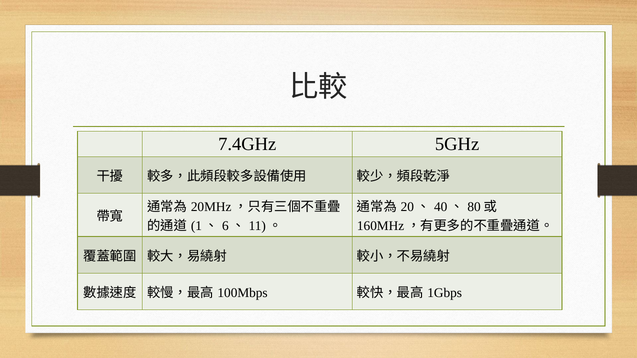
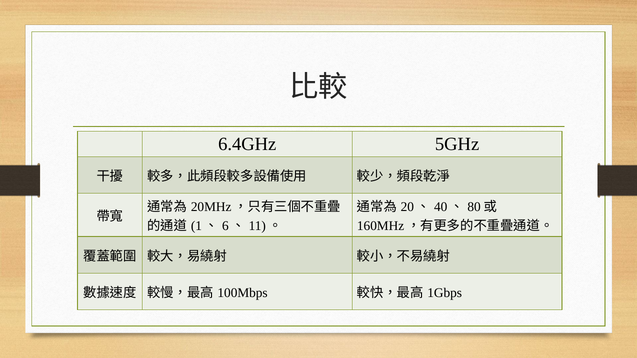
7.4GHz: 7.4GHz -> 6.4GHz (247, 144)
